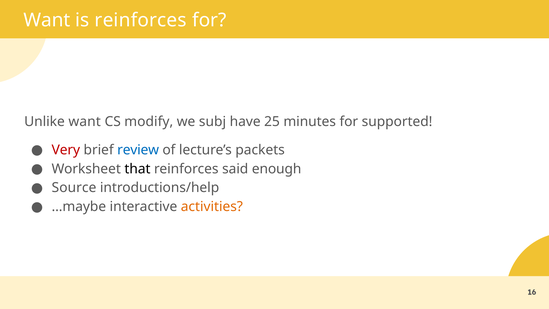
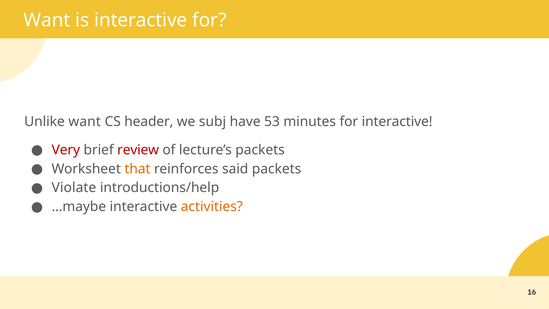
is reinforces: reinforces -> interactive (141, 20)
modify: modify -> header (149, 122)
25: 25 -> 53 (272, 122)
for supported: supported -> interactive (397, 122)
review colour: blue -> red (138, 150)
that colour: black -> orange (137, 169)
said enough: enough -> packets (277, 169)
Source: Source -> Violate (74, 188)
